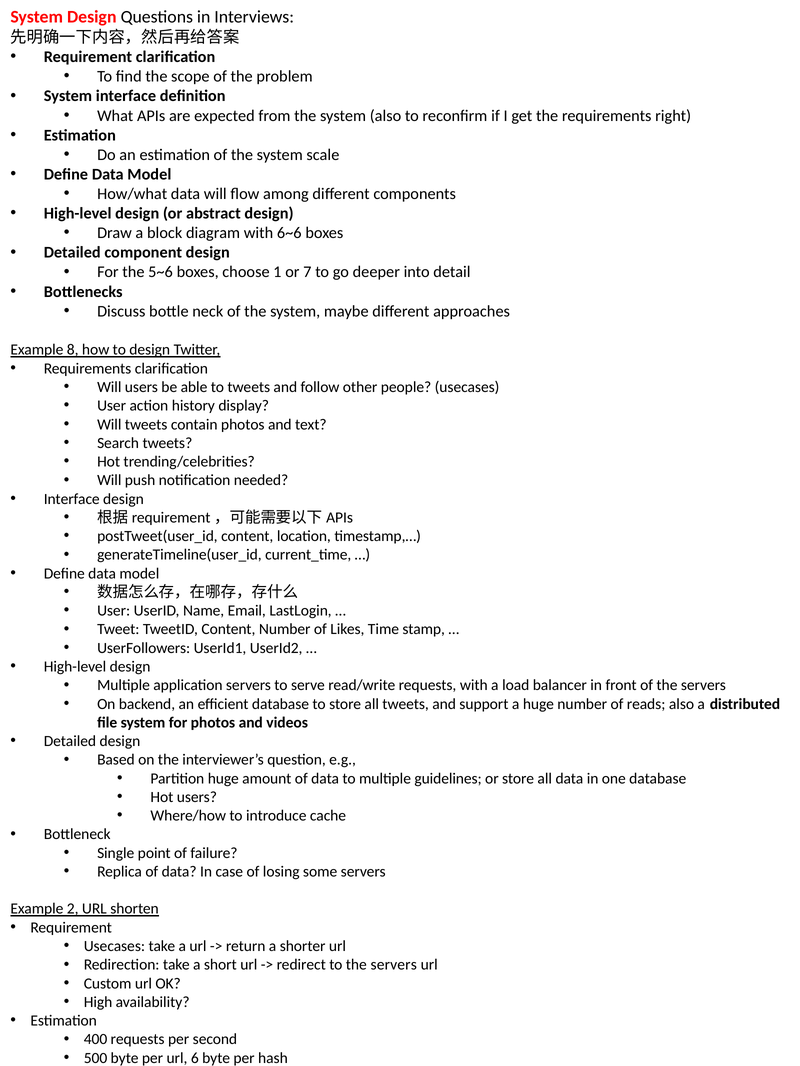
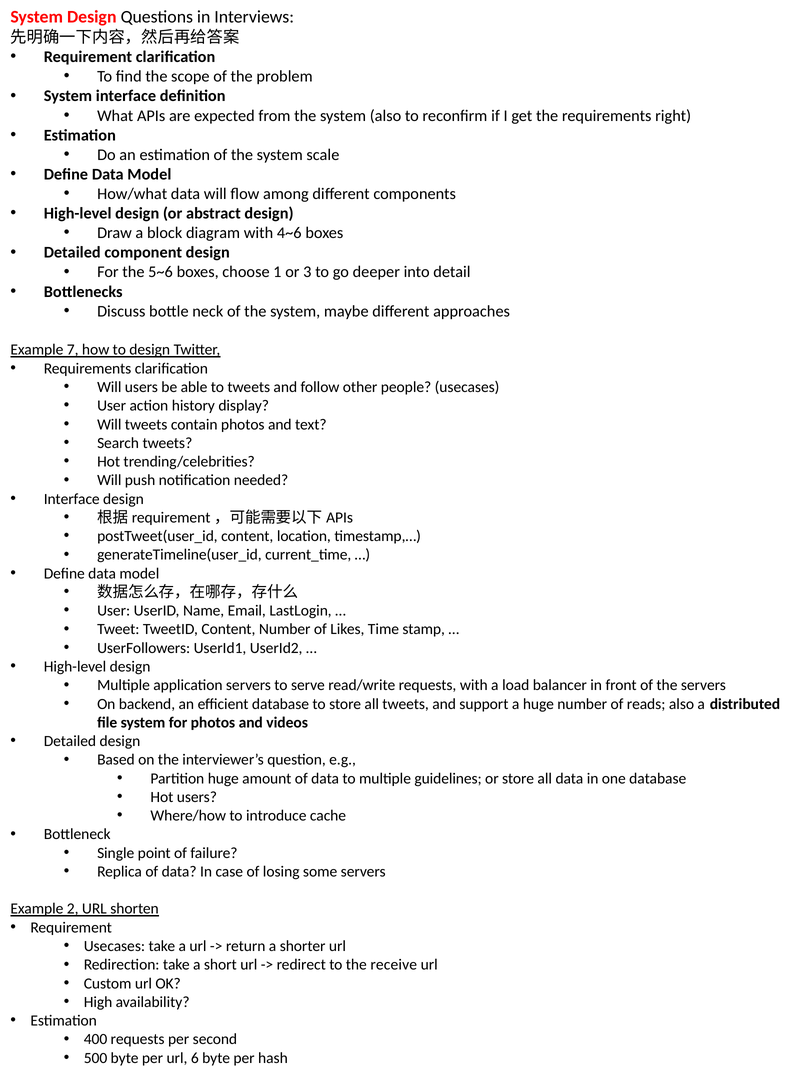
6~6: 6~6 -> 4~6 (289, 233)
7: 7 -> 3 (307, 272)
8: 8 -> 7 (73, 350)
to the servers: servers -> receive (394, 965)
